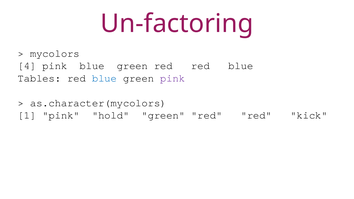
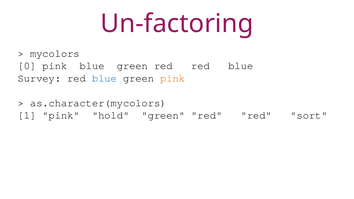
4: 4 -> 0 (27, 66)
Tables: Tables -> Survey (39, 78)
pink colour: purple -> orange (173, 78)
kick: kick -> sort (309, 115)
